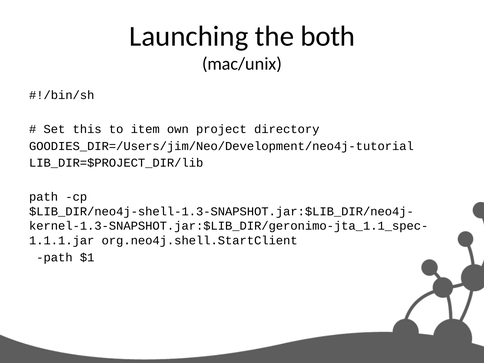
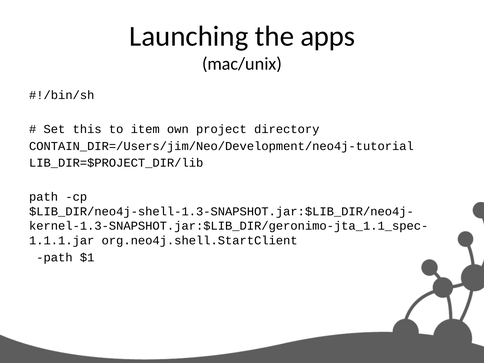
both: both -> apps (328, 36)
GOODIES_DIR=/Users/jim/Neo/Development/neo4j-tutorial: GOODIES_DIR=/Users/jim/Neo/Development/neo4j-tutorial -> CONTAIN_DIR=/Users/jim/Neo/Development/neo4j-tutorial (221, 146)
